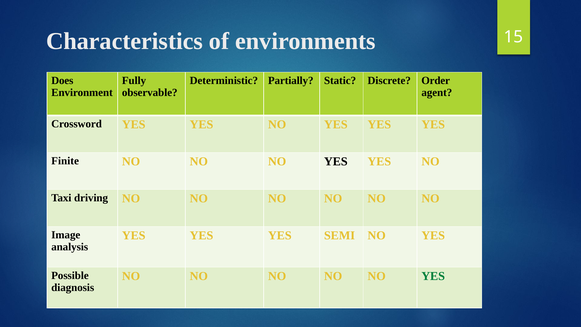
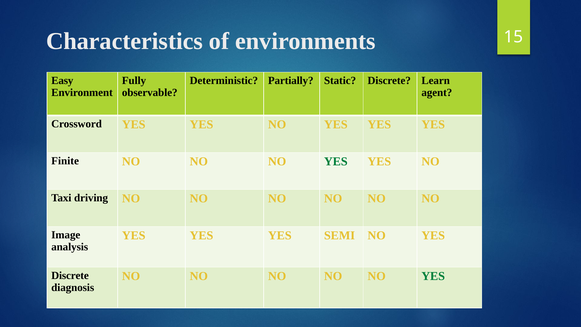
Does: Does -> Easy (62, 80)
Order: Order -> Learn (436, 80)
YES colour: black -> green (336, 161)
Possible: Possible -> Discrete (70, 275)
